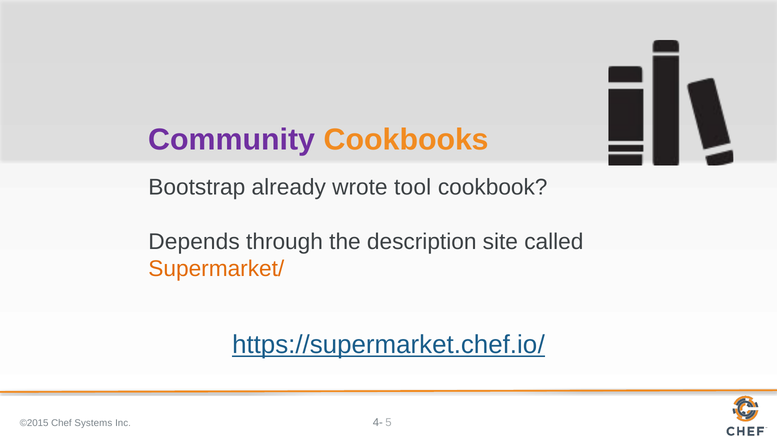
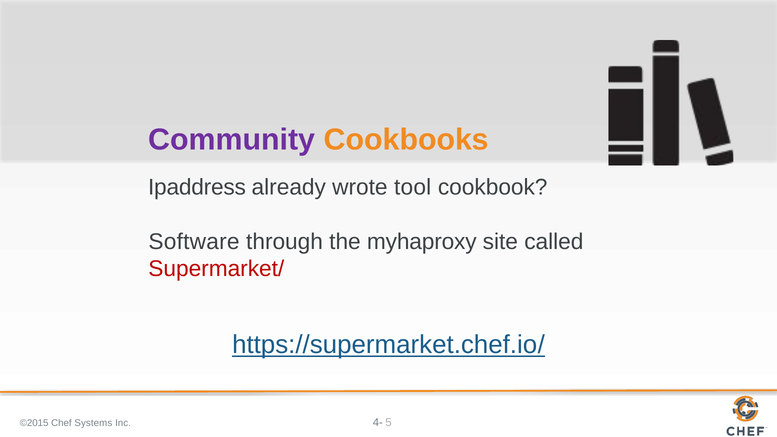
Bootstrap: Bootstrap -> Ipaddress (197, 187)
Depends: Depends -> Software (194, 242)
description: description -> myhaproxy (422, 242)
Supermarket/ colour: orange -> red (216, 269)
